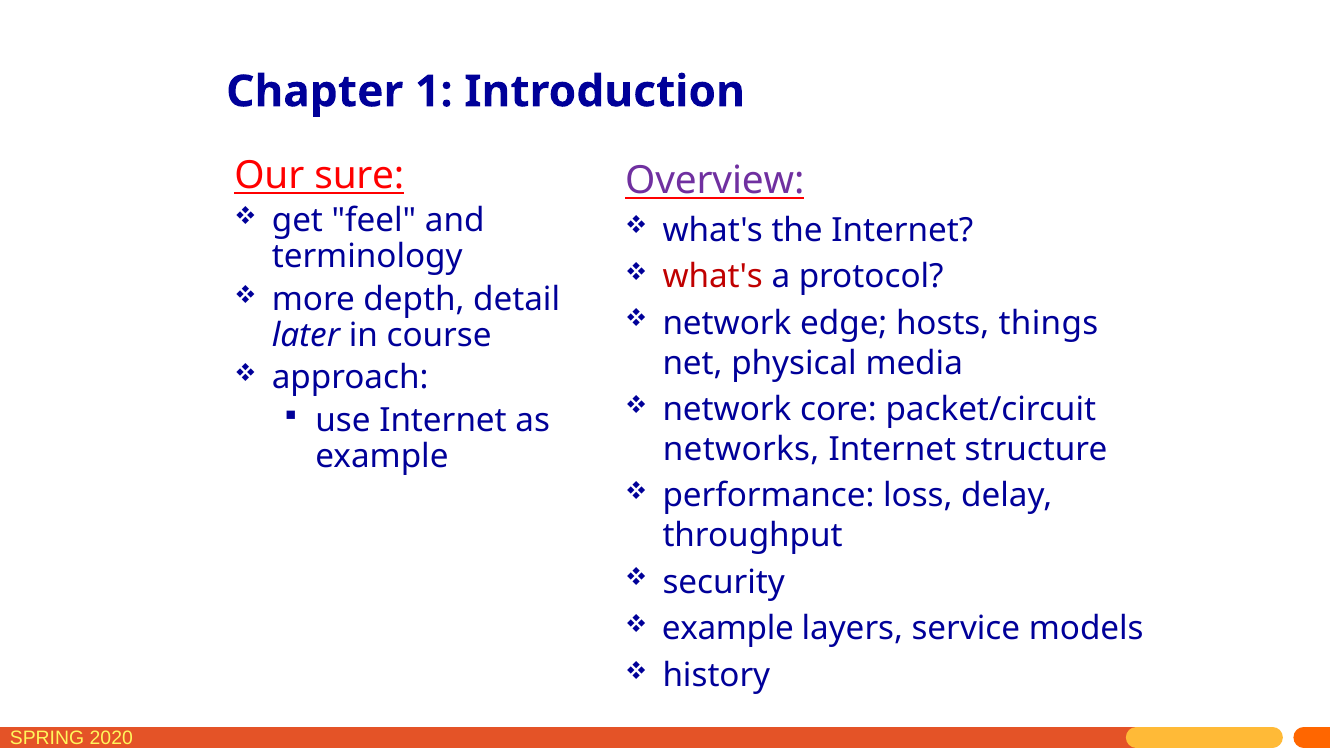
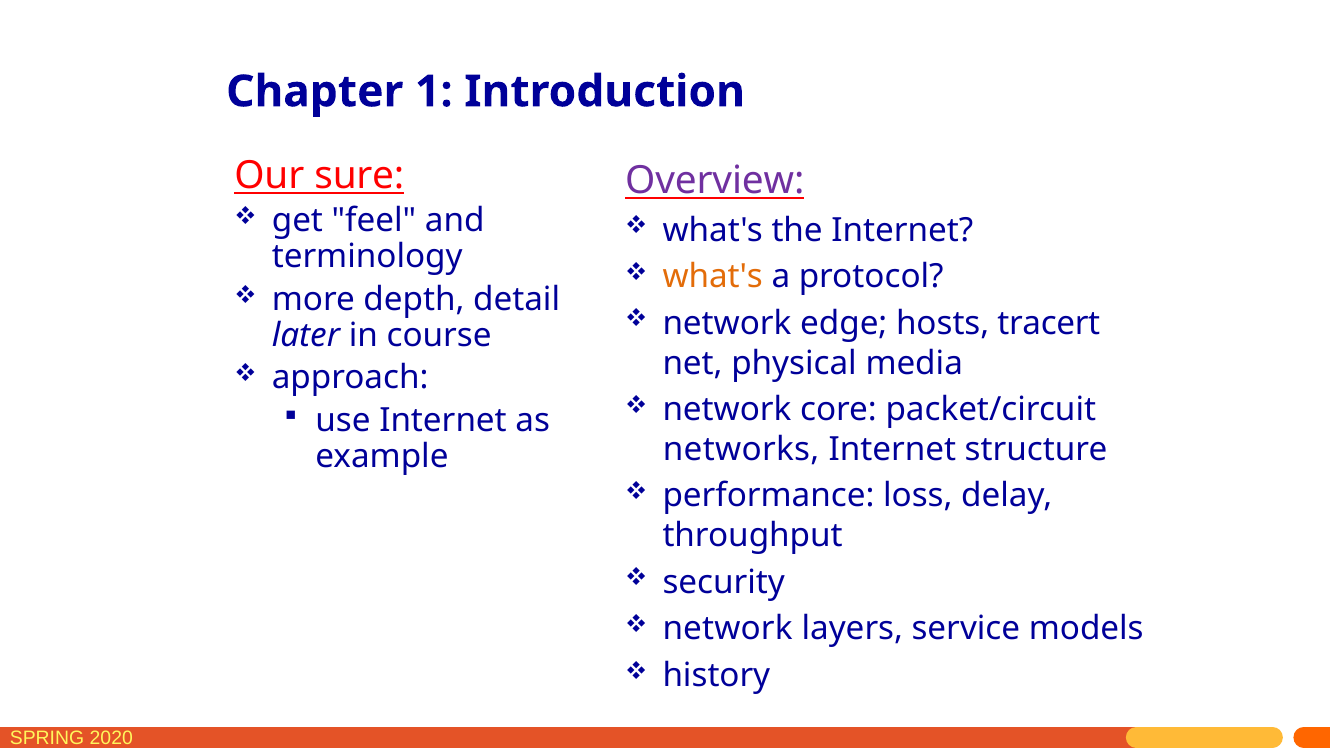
what's colour: red -> orange (713, 277)
things: things -> tracert (1049, 323)
example: example -> network (728, 629)
